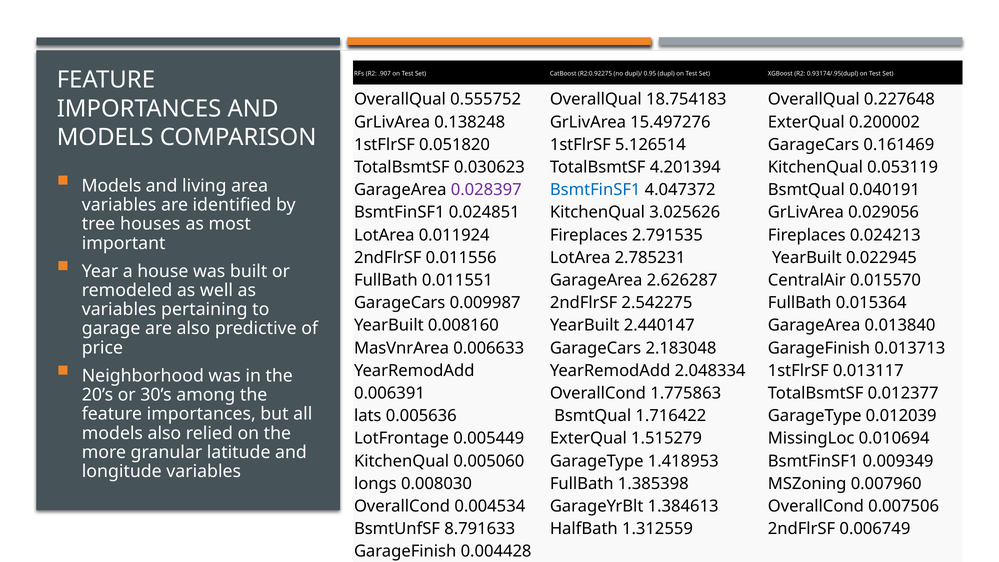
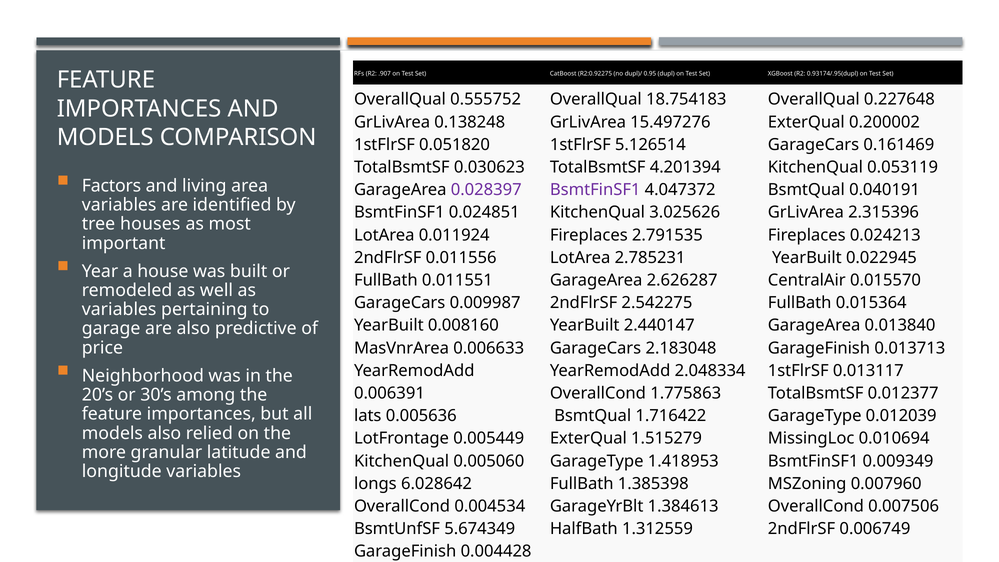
Models: Models -> Factors (112, 186)
BsmtFinSF1 colour: blue -> purple (595, 190)
0.029056: 0.029056 -> 2.315396 (884, 212)
0.008030: 0.008030 -> 6.028642 (436, 484)
8.791633: 8.791633 -> 5.674349 (480, 529)
